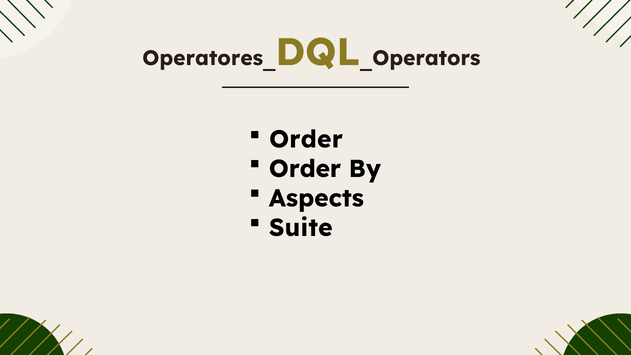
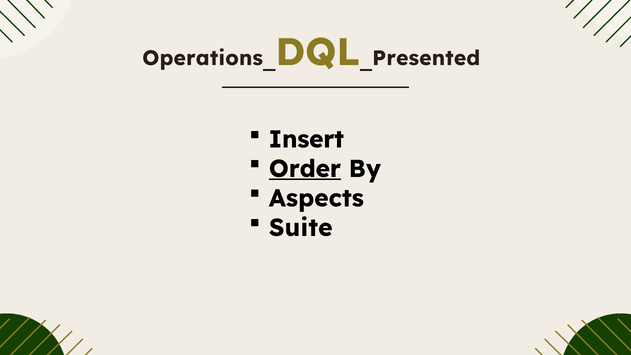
Operatores: Operatores -> Operations (203, 58)
Operators: Operators -> Presented (426, 58)
Order: Order -> Insert (306, 139)
Order underline: none -> present (305, 169)
